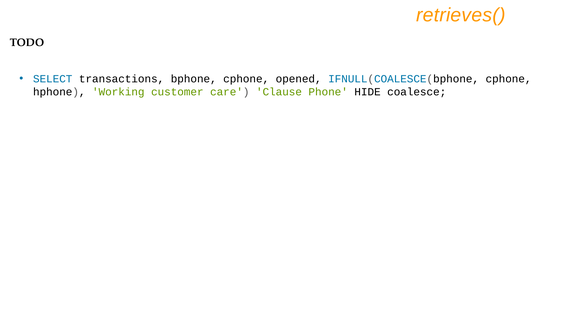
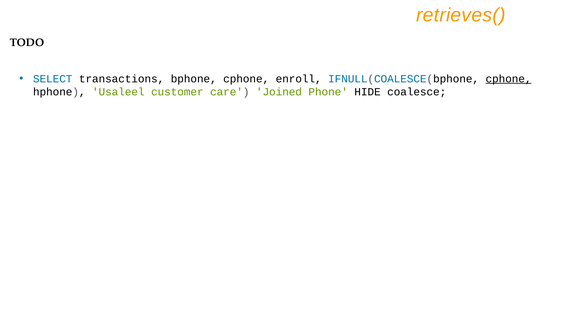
opened: opened -> enroll (299, 79)
cphone underline: none -> present (509, 79)
Working: Working -> Usaleel (118, 92)
Clause: Clause -> Joined (279, 92)
